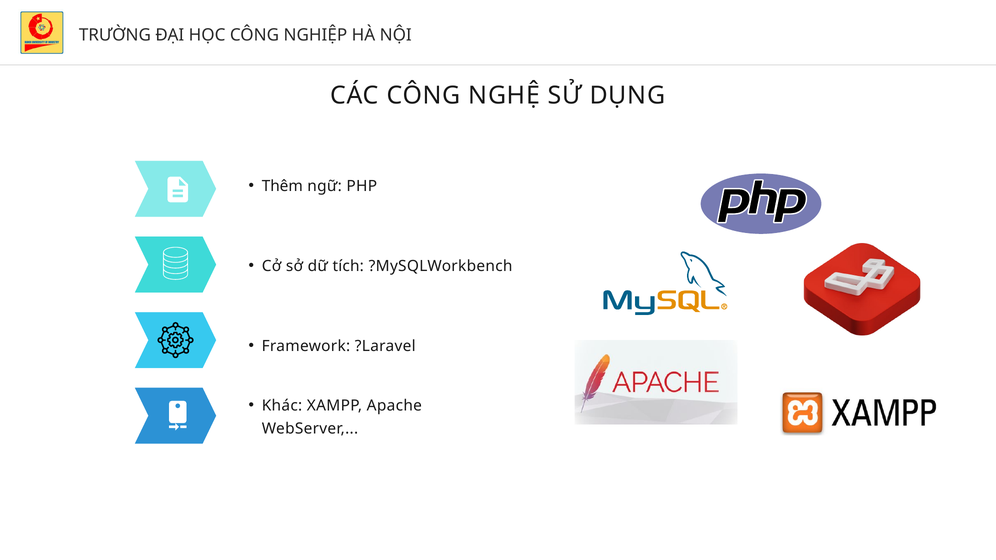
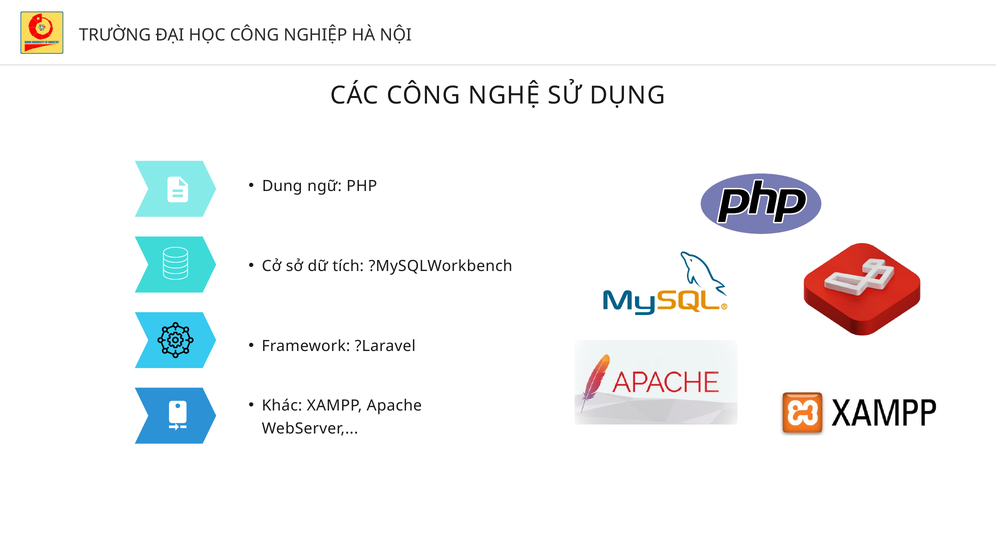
Thêm: Thêm -> Dung (282, 186)
